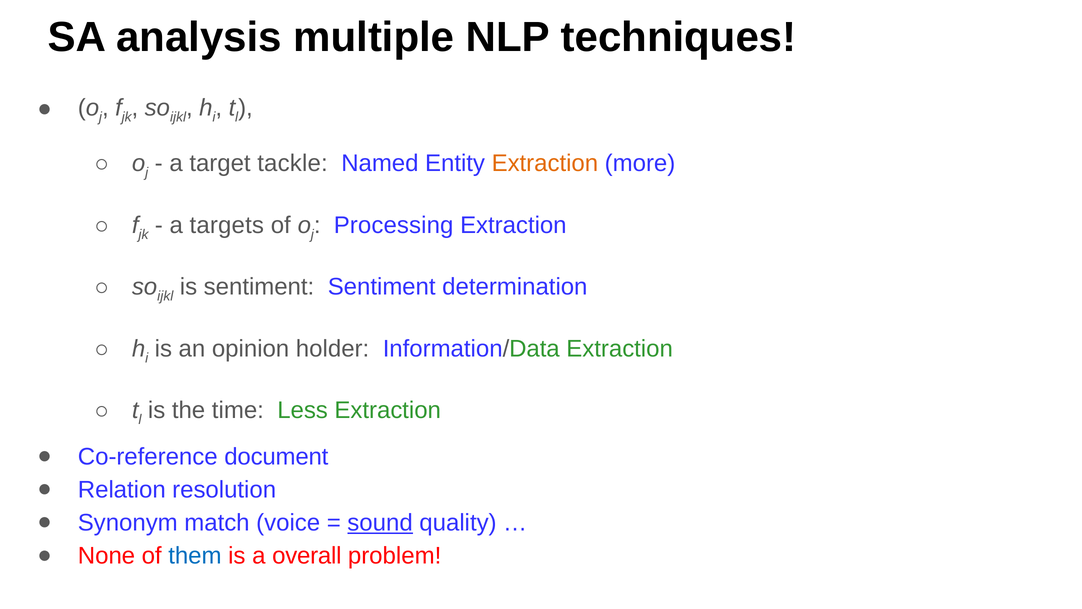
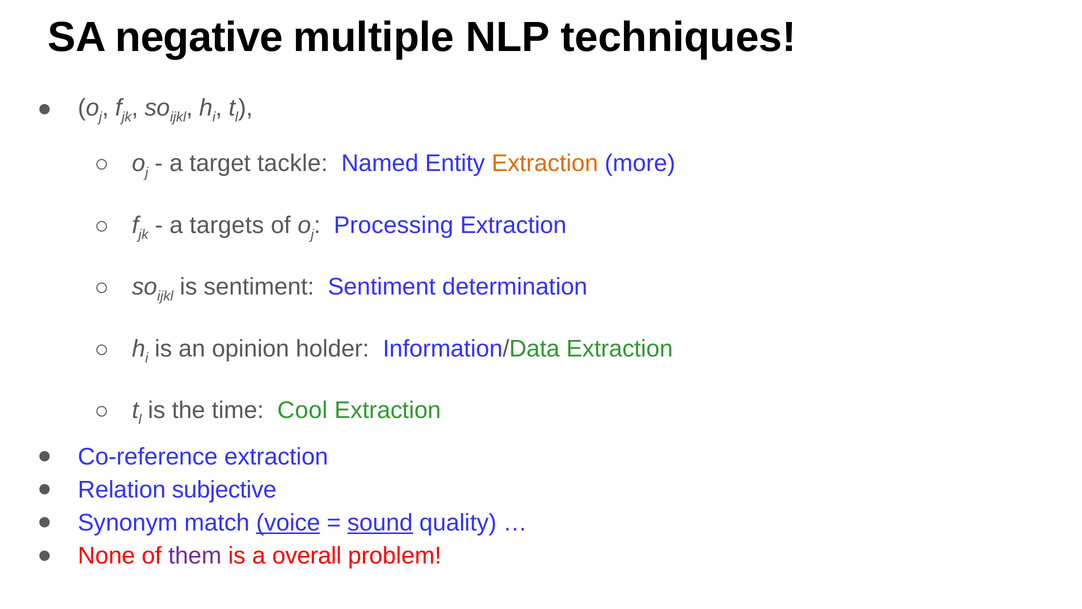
analysis: analysis -> negative (199, 37)
Less: Less -> Cool (302, 410)
Co-reference document: document -> extraction (276, 456)
resolution: resolution -> subjective (224, 489)
voice underline: none -> present (288, 523)
them colour: blue -> purple (195, 556)
